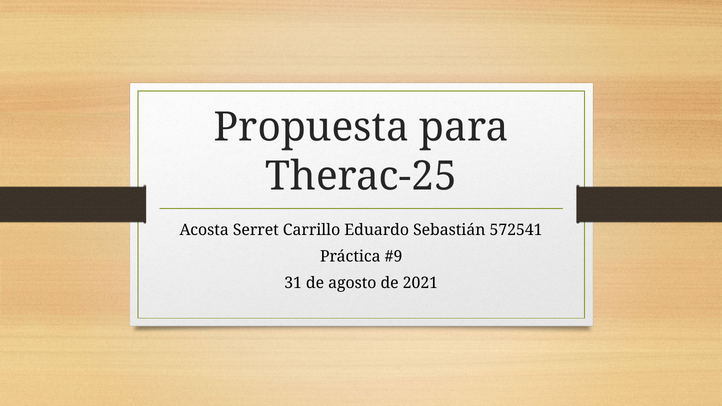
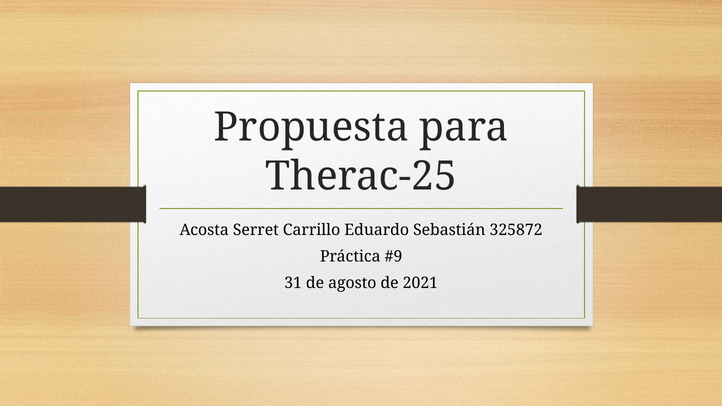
572541: 572541 -> 325872 (516, 230)
